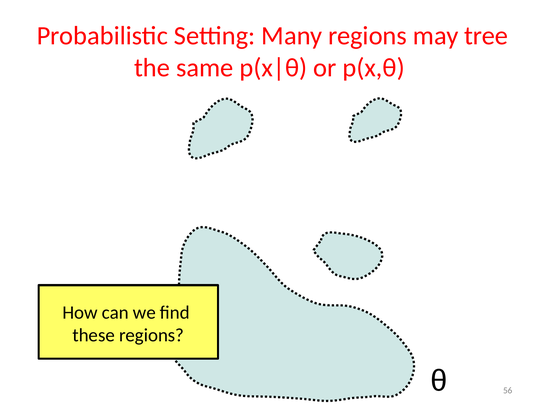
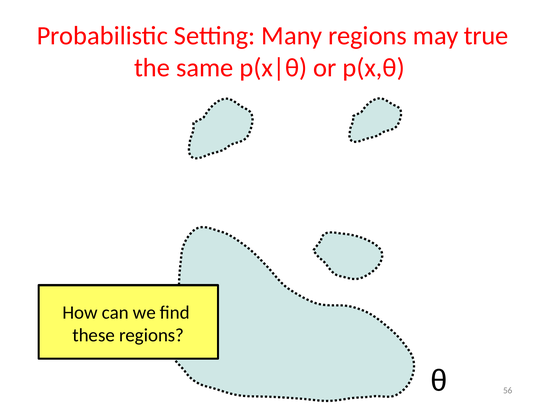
tree: tree -> true (486, 36)
